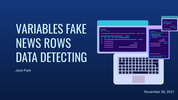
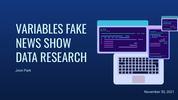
ROWS: ROWS -> SHOW (58, 44)
DETECTING: DETECTING -> RESEARCH (64, 58)
